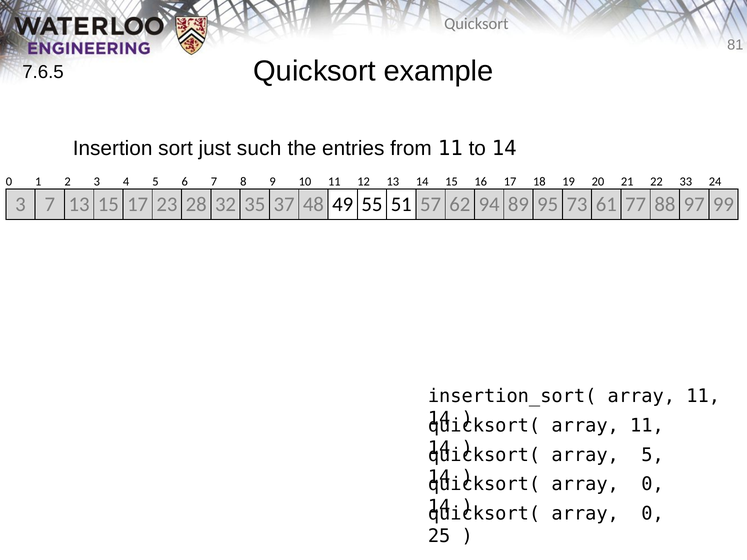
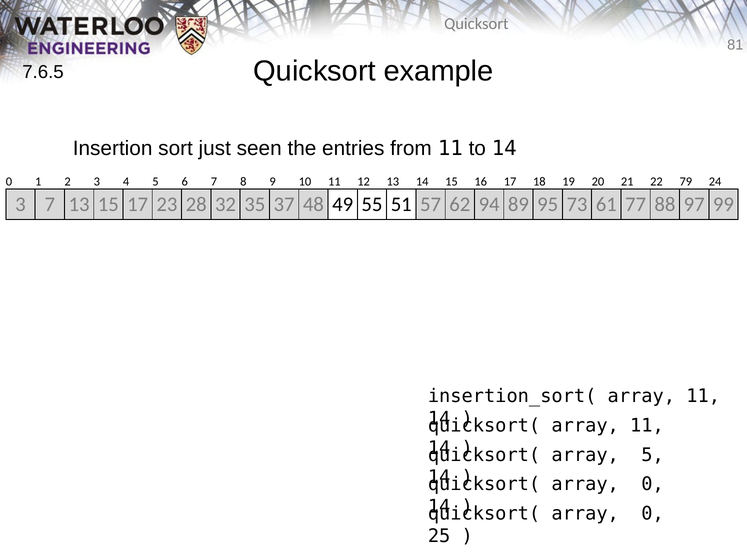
such: such -> seen (259, 148)
33: 33 -> 79 (686, 182)
